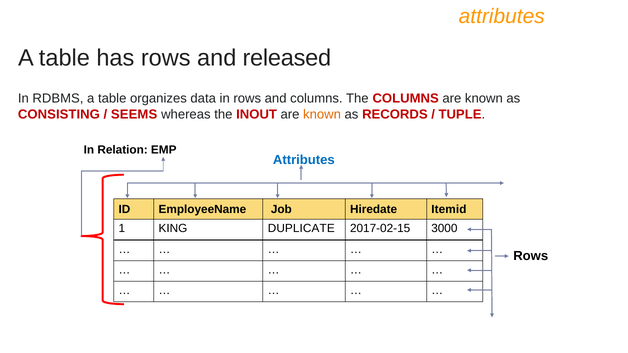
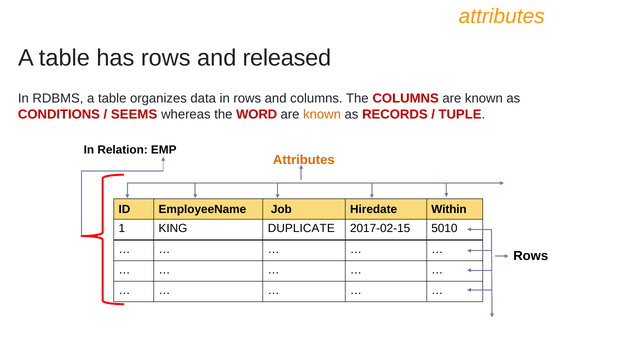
CONSISTING: CONSISTING -> CONDITIONS (59, 114)
INOUT: INOUT -> WORD (257, 114)
Attributes colour: blue -> orange (304, 160)
Itemid: Itemid -> Within (449, 209)
3000: 3000 -> 5010 (444, 229)
